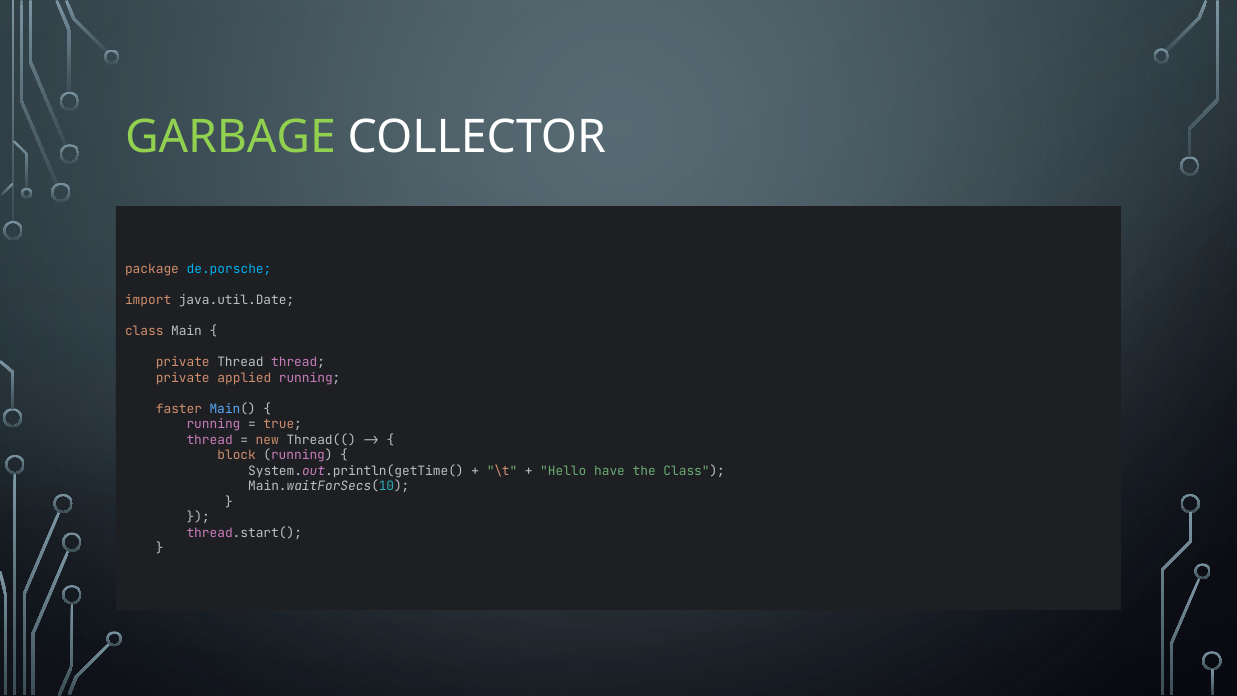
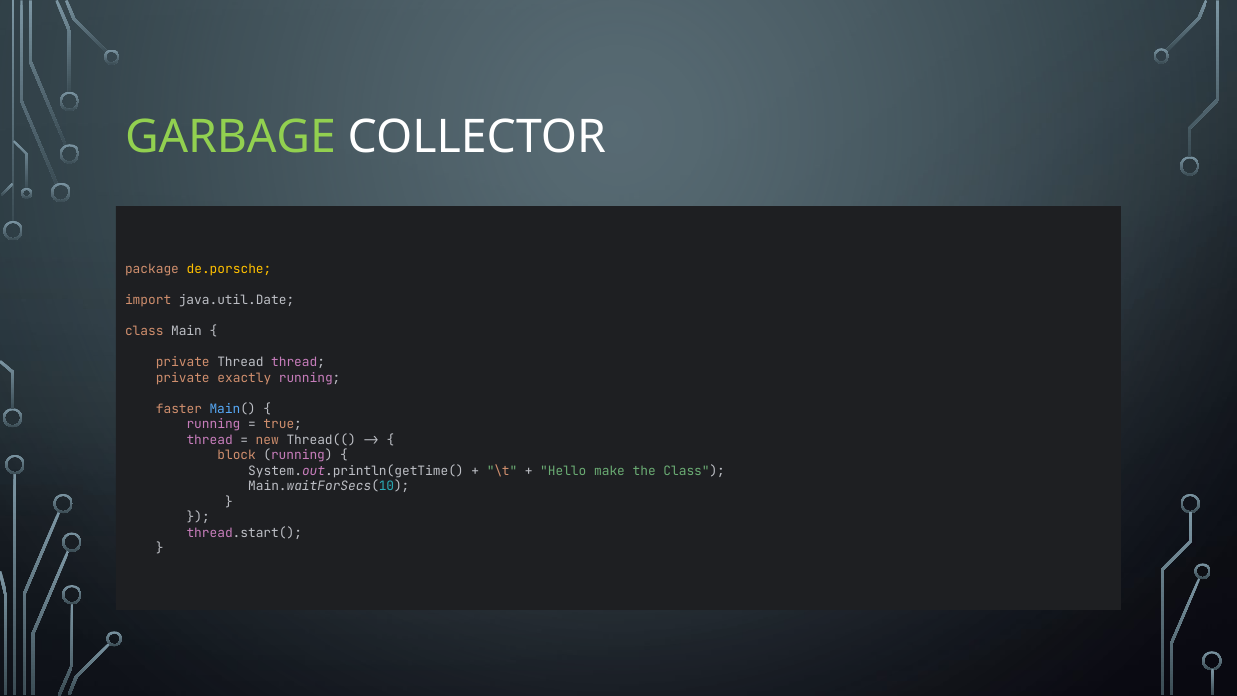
de.porsche colour: light blue -> yellow (229, 269)
applied: applied -> exactly (244, 378)
have: have -> make (610, 471)
